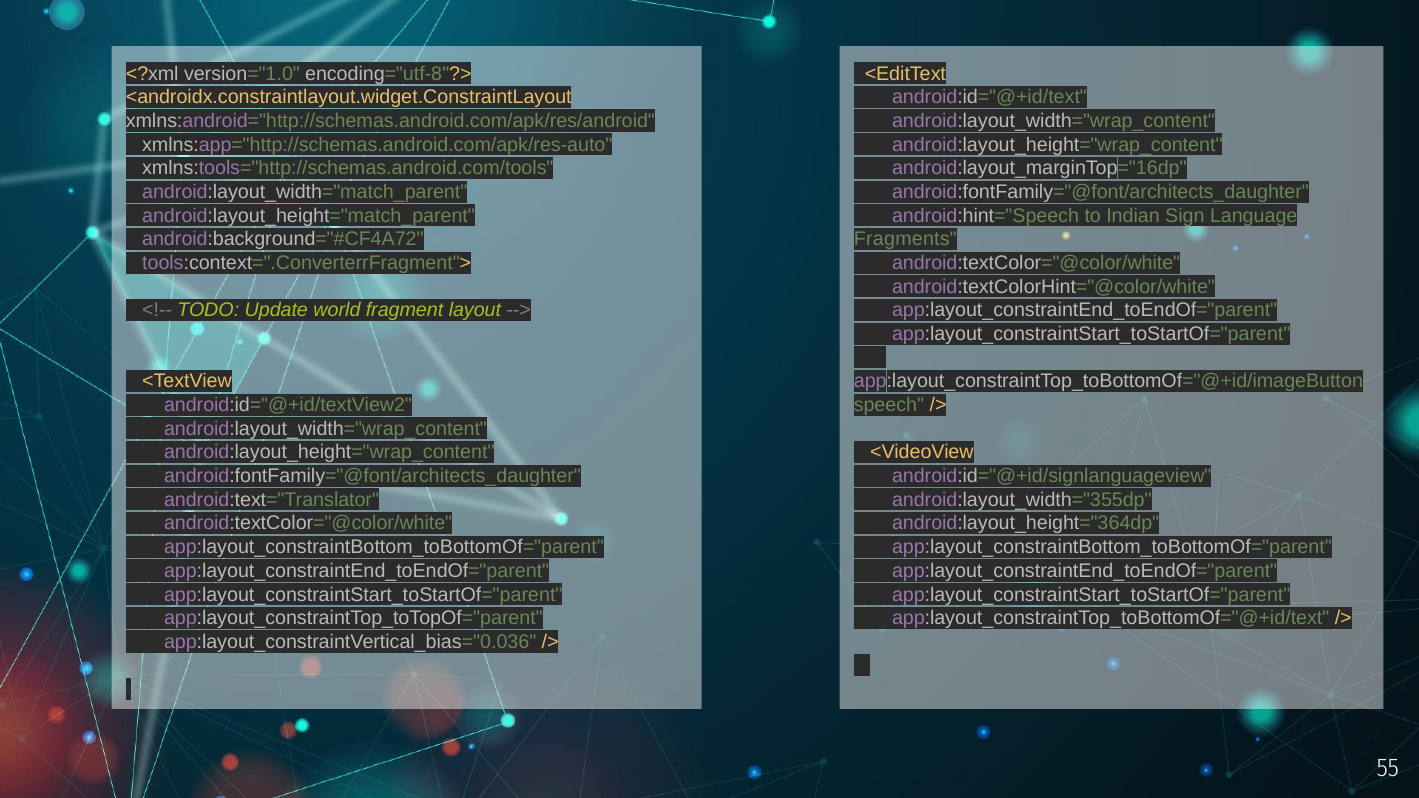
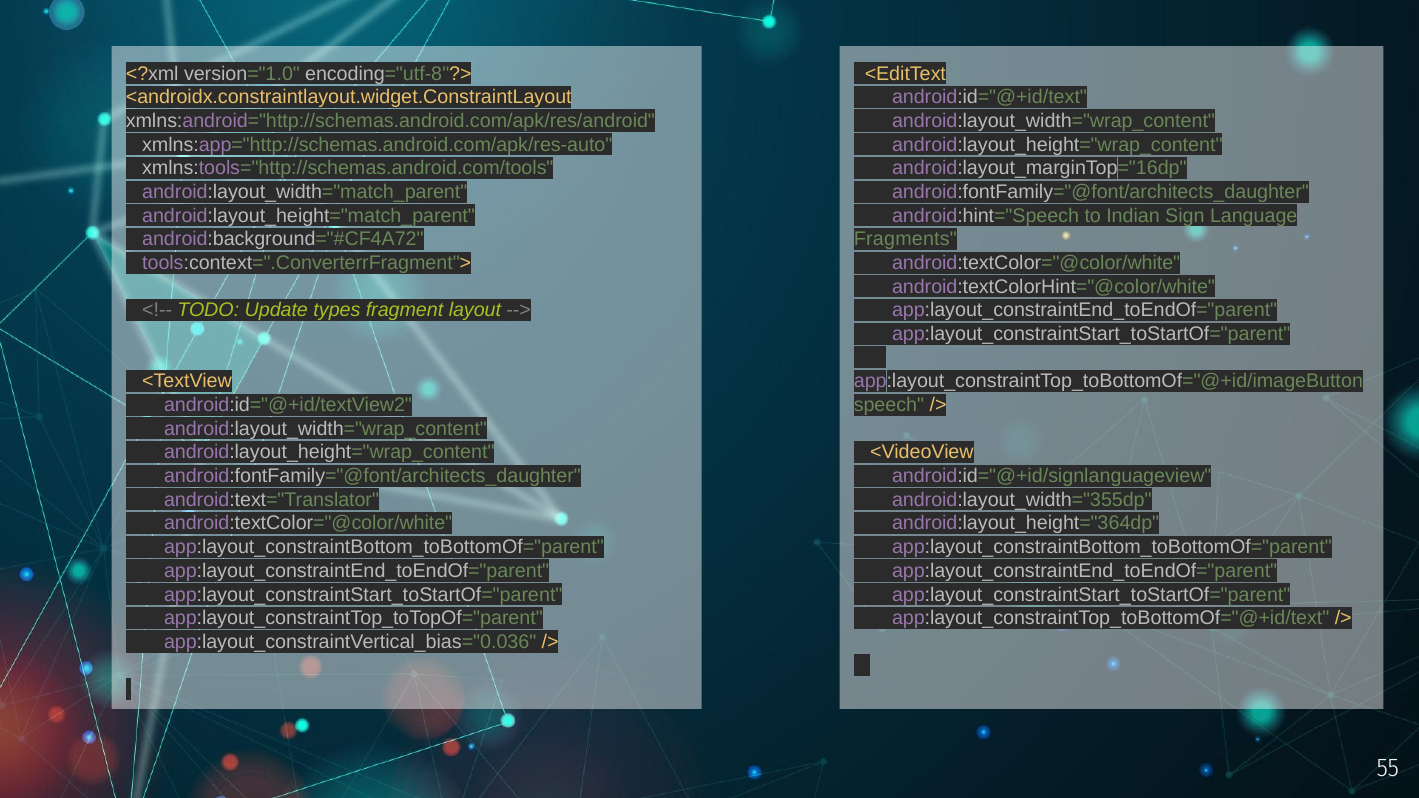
world: world -> types (337, 310)
